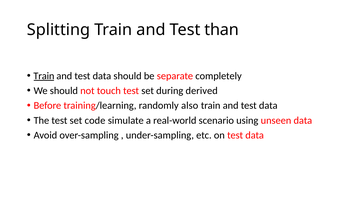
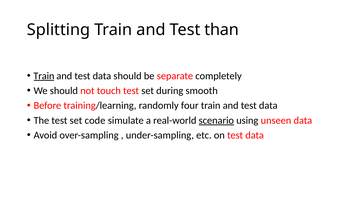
derived: derived -> smooth (202, 91)
also: also -> four (190, 106)
scenario underline: none -> present (216, 120)
